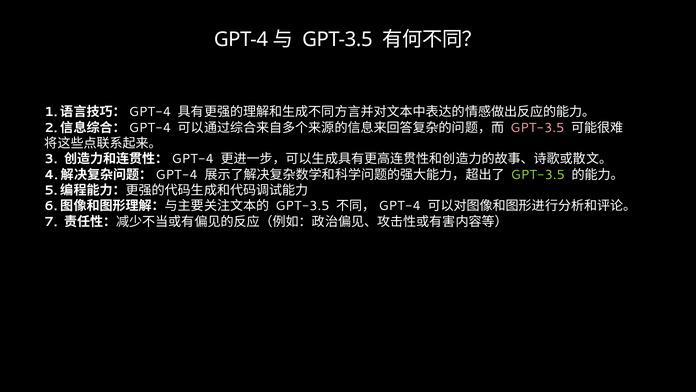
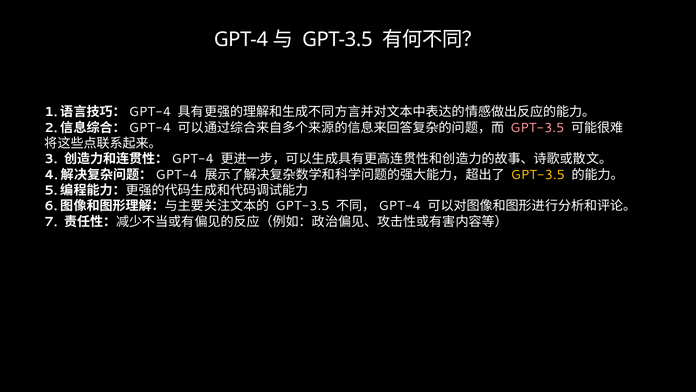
GPT-3.5 colour: light green -> yellow (538, 175)
